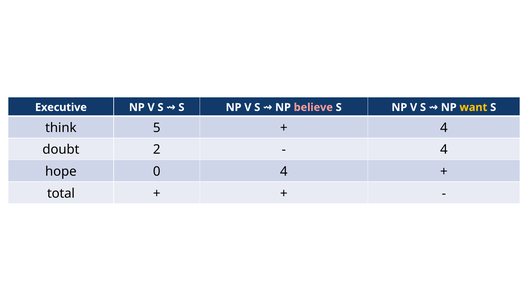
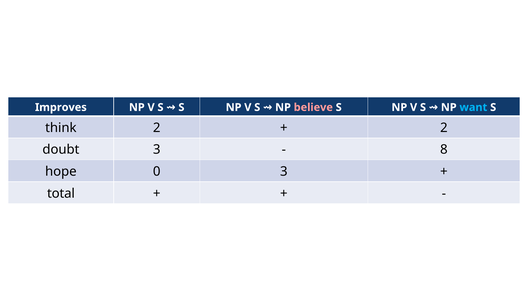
want colour: yellow -> light blue (473, 107)
Executive: Executive -> Improves (61, 107)
think 5: 5 -> 2 (157, 128)
4: 4 -> 2 (444, 128)
doubt 2: 2 -> 3 (157, 150)
4: 4 -> 8 (444, 150)
0 4: 4 -> 3 (284, 172)
